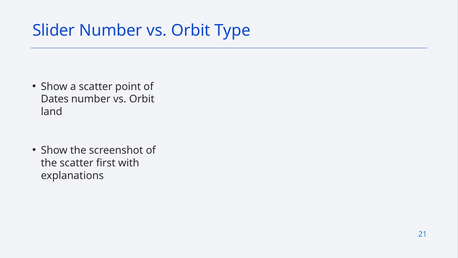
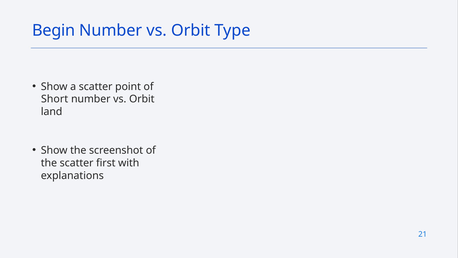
Slider: Slider -> Begin (54, 31)
Dates: Dates -> Short (55, 99)
